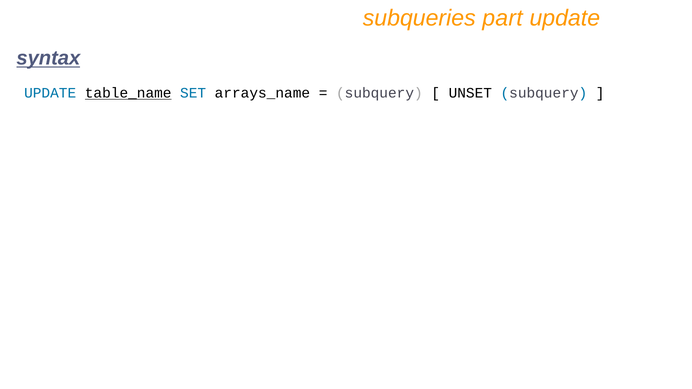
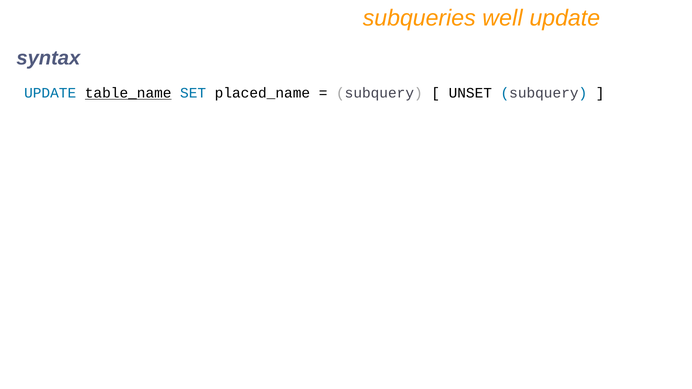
part: part -> well (502, 18)
syntax underline: present -> none (48, 58)
arrays_name: arrays_name -> placed_name (262, 93)
